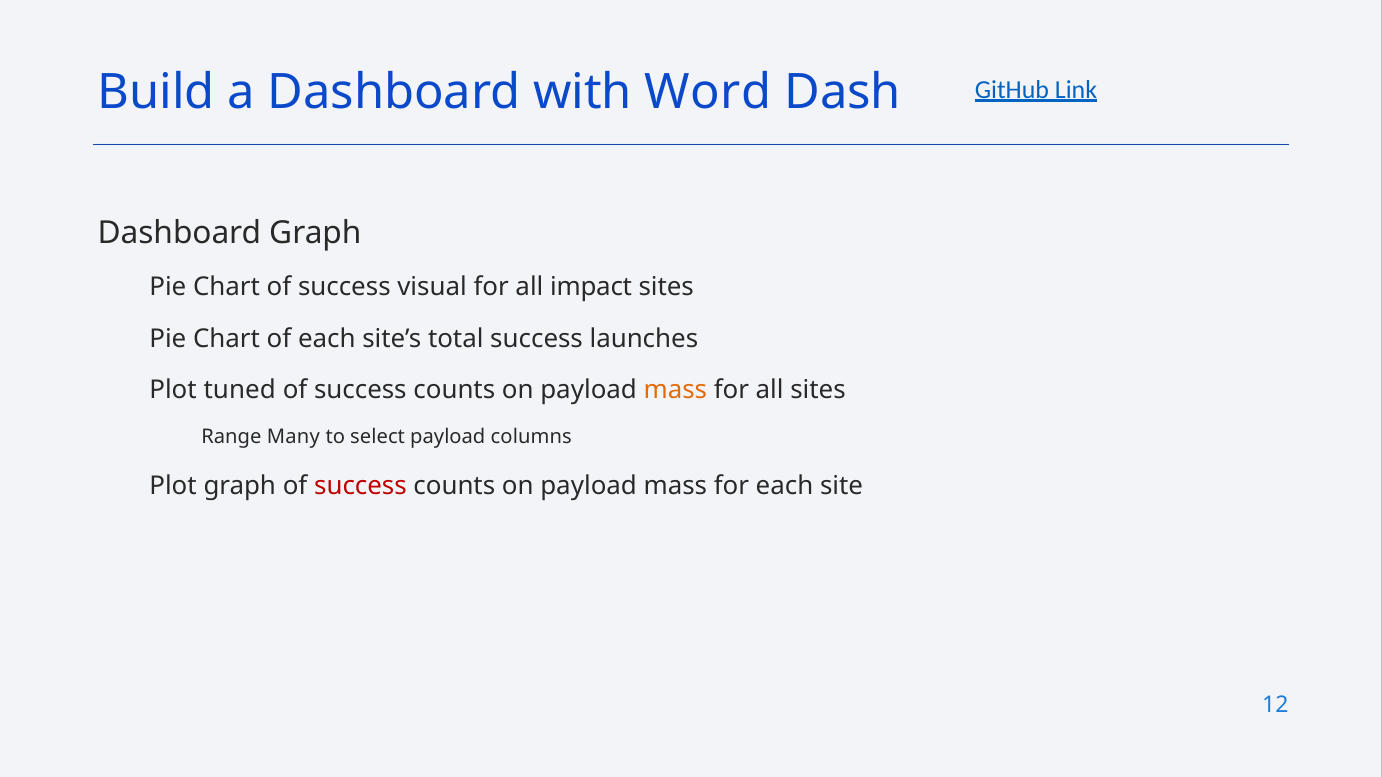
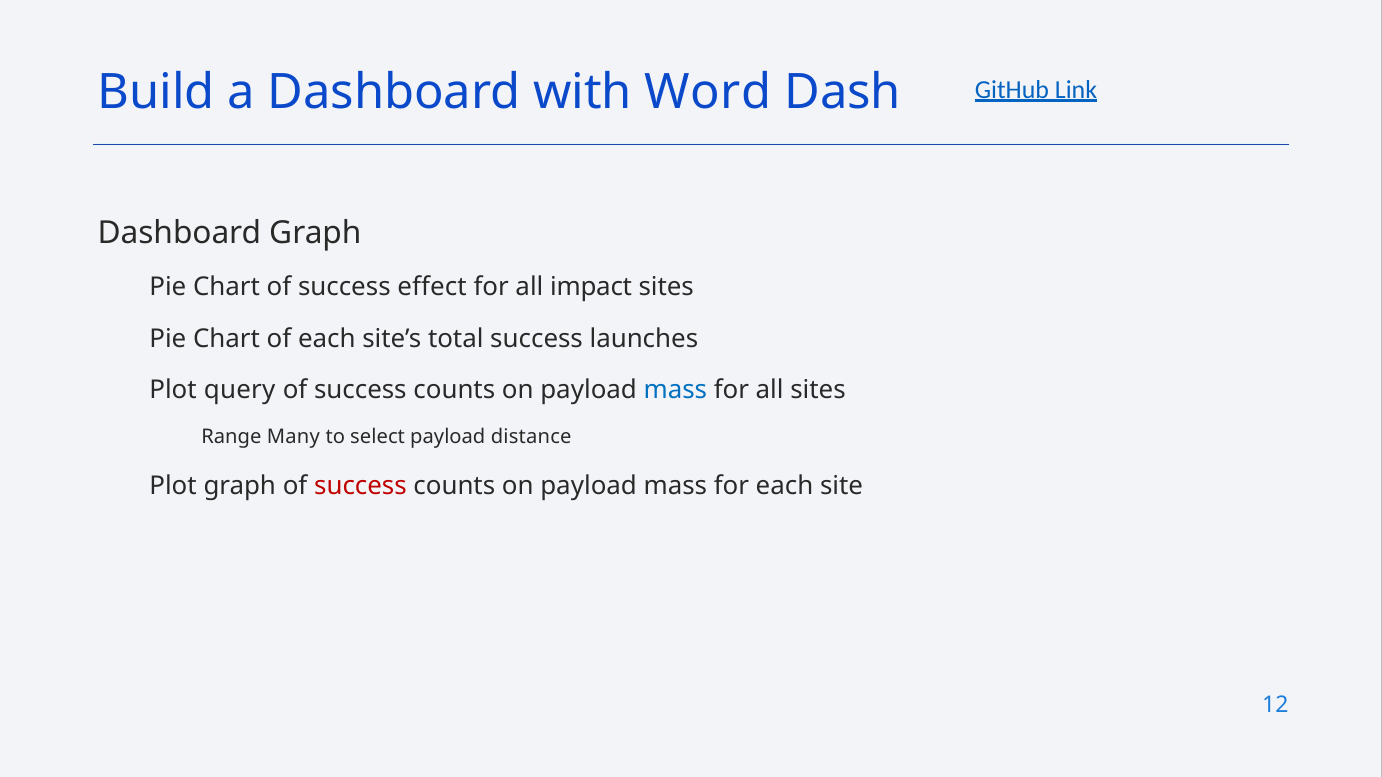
visual: visual -> effect (432, 288)
tuned: tuned -> query (240, 390)
mass colour: orange -> blue (675, 390)
columns: columns -> distance (531, 438)
